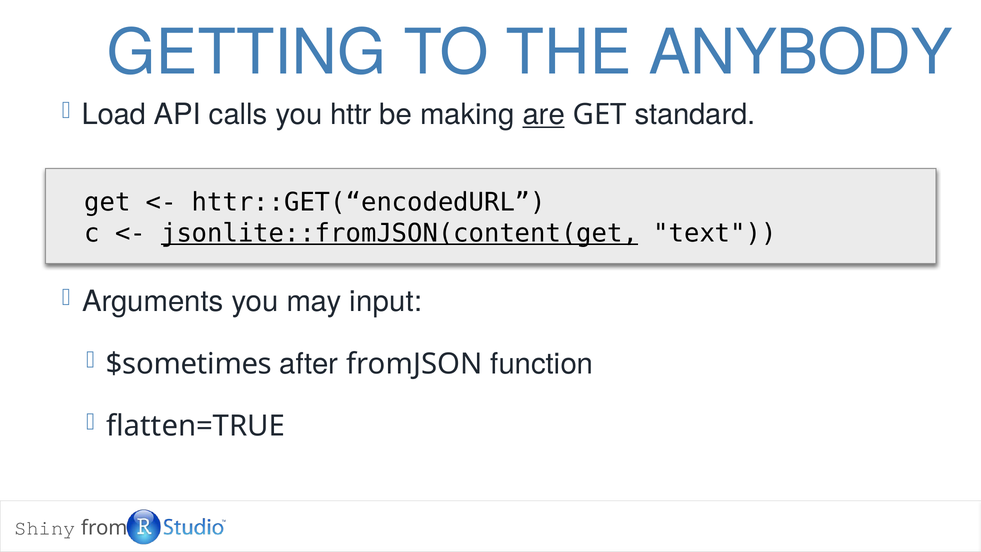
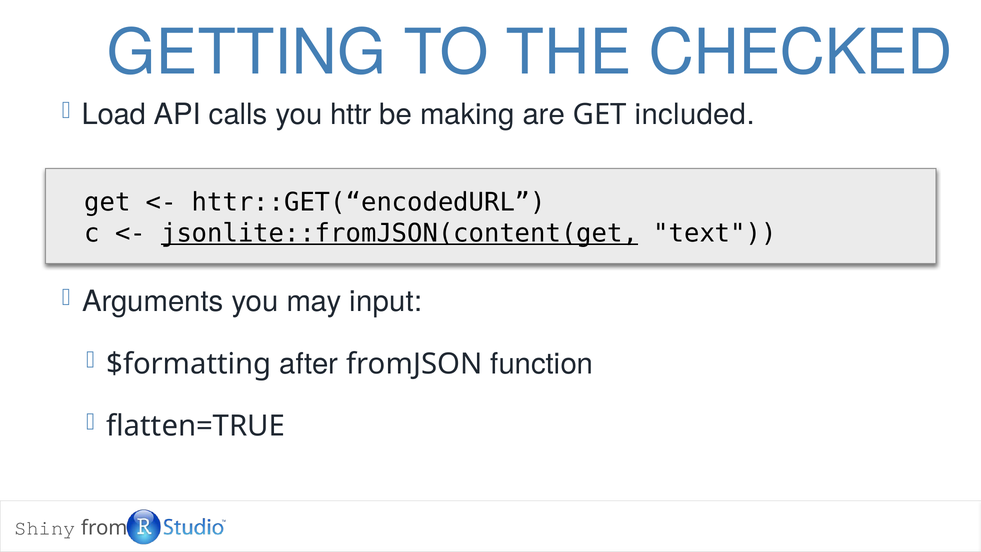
ANYBODY: ANYBODY -> CHECKED (801, 53)
are underline: present -> none (544, 115)
standard: standard -> included (695, 115)
$sometimes: $sometimes -> $formatting (189, 364)
